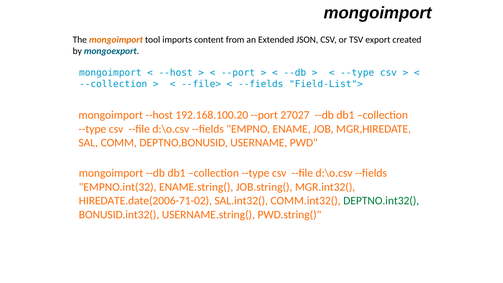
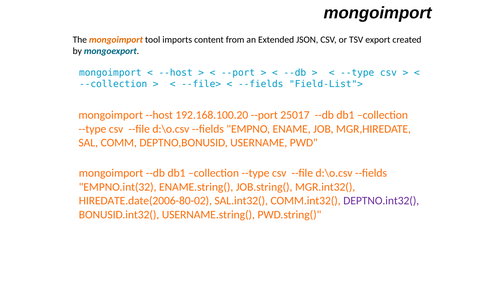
27027: 27027 -> 25017 (295, 115)
HIREDATE.date(2006-71-02: HIREDATE.date(2006-71-02 -> HIREDATE.date(2006-80-02 (145, 201)
DEPTNO.int32( colour: green -> purple (381, 201)
